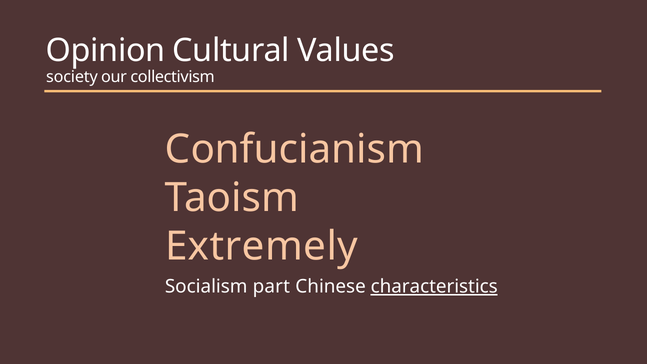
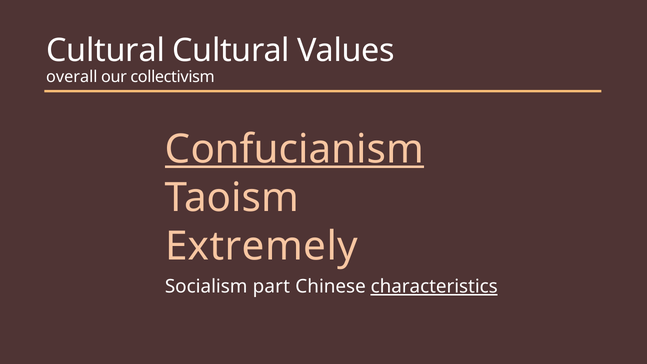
Opinion: Opinion -> Cultural (106, 51)
society: society -> overall (72, 77)
Confucianism underline: none -> present (294, 149)
